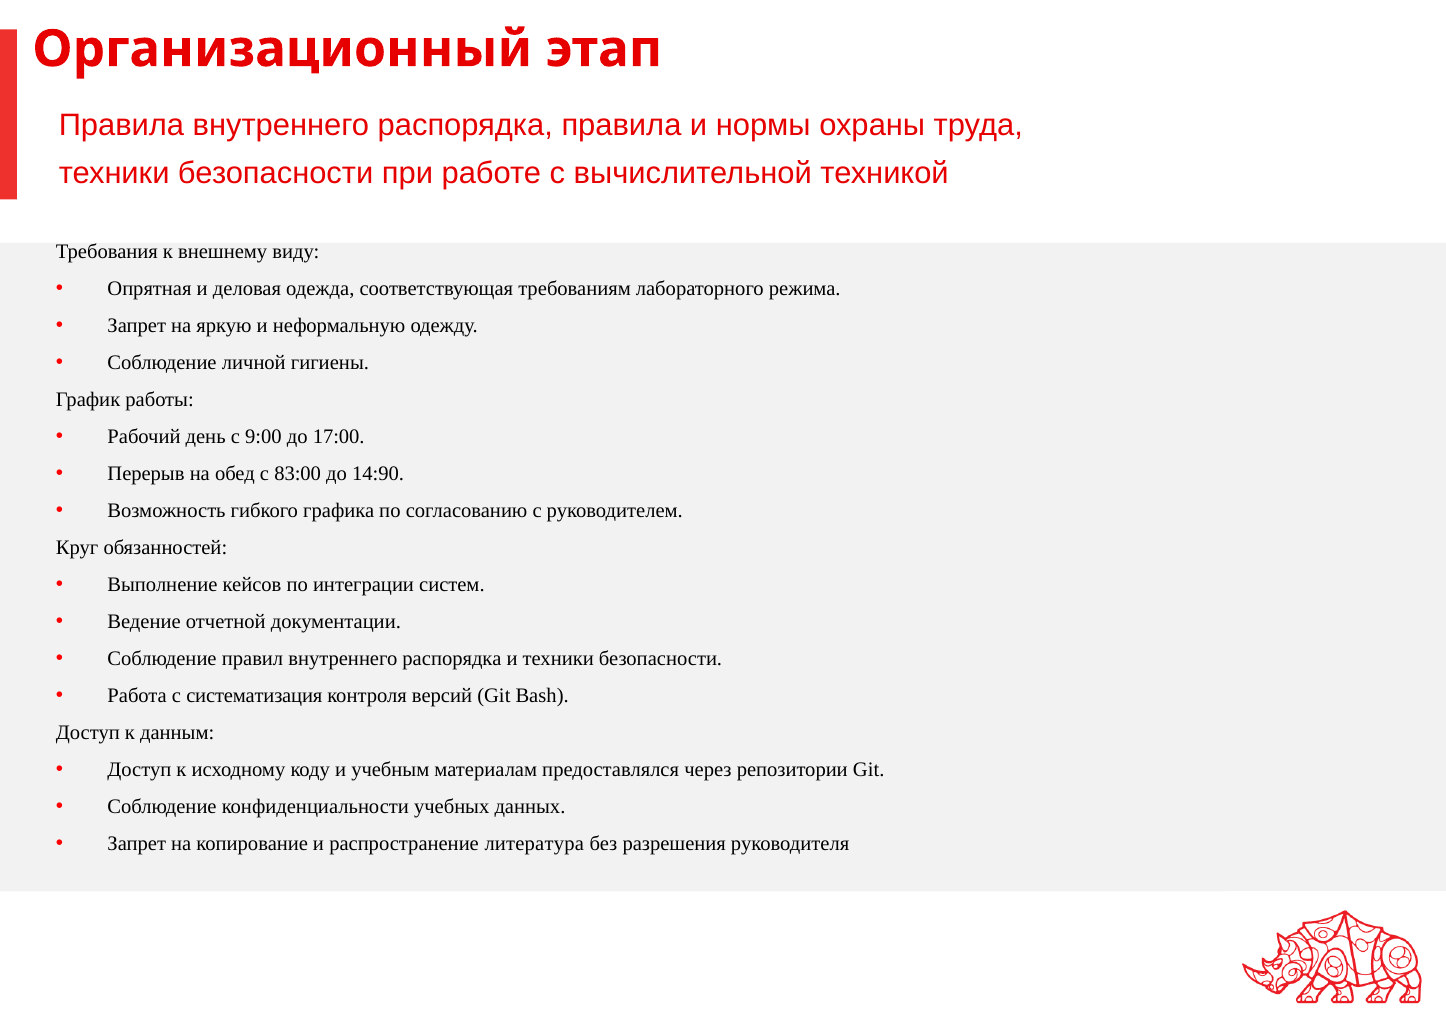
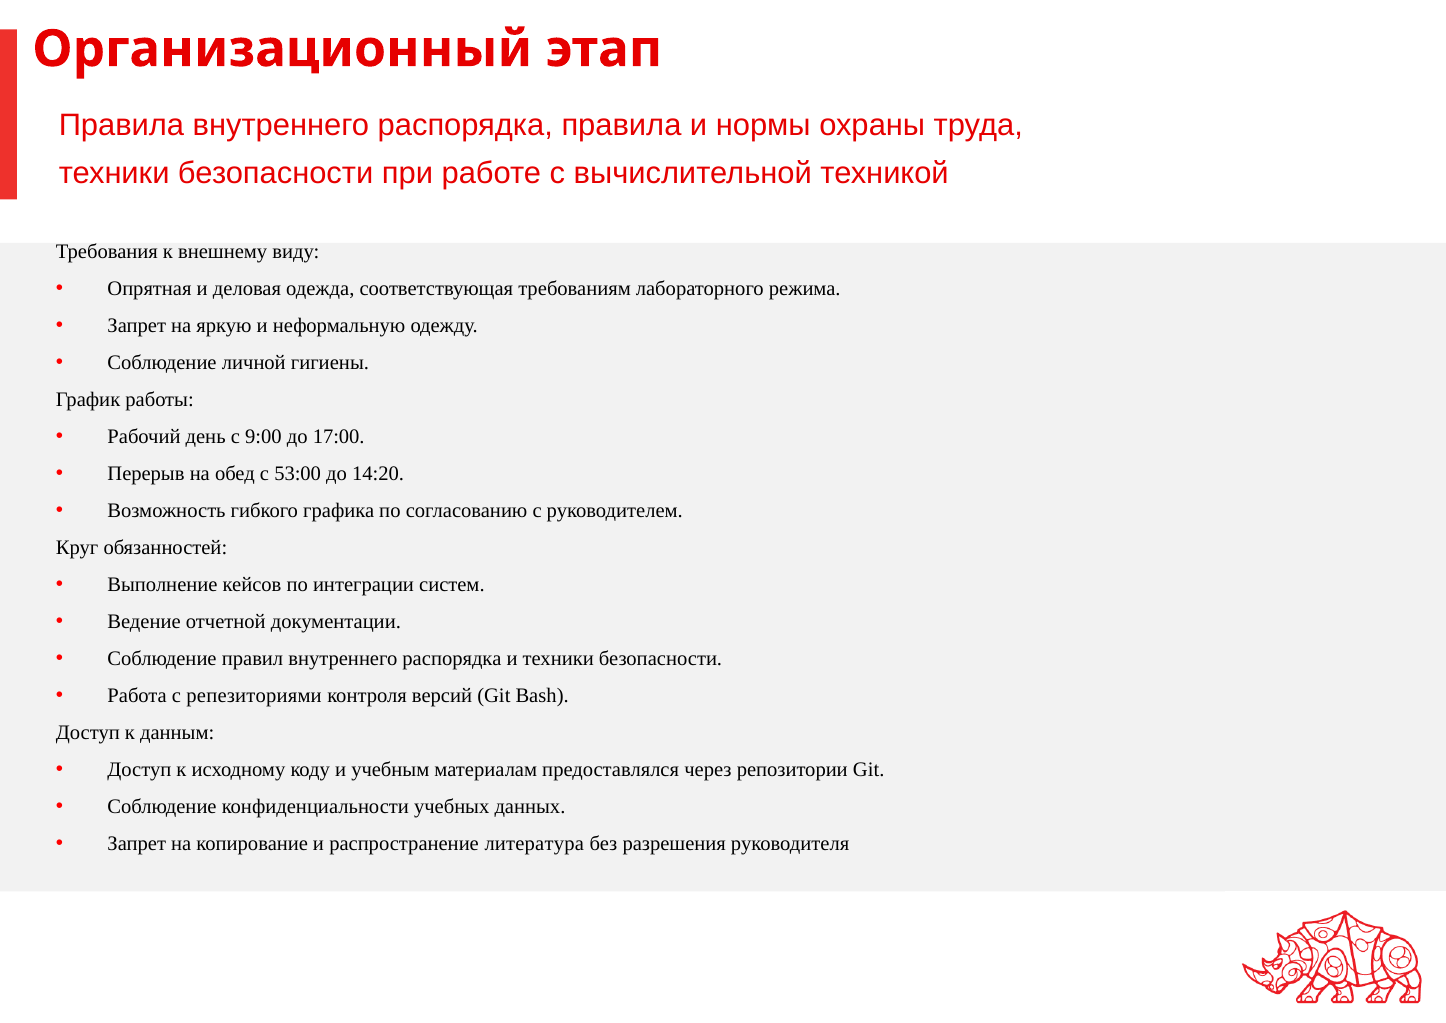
83:00: 83:00 -> 53:00 (298, 473)
14:90: 14:90 -> 14:20 (378, 473)
систематизация: систематизация -> репезиториями (254, 695)
